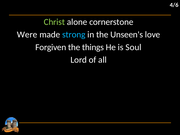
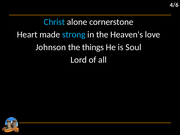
Christ colour: light green -> light blue (54, 22)
Were: Were -> Heart (27, 35)
Unseen's: Unseen's -> Heaven's (127, 35)
Forgiven: Forgiven -> Johnson (51, 47)
